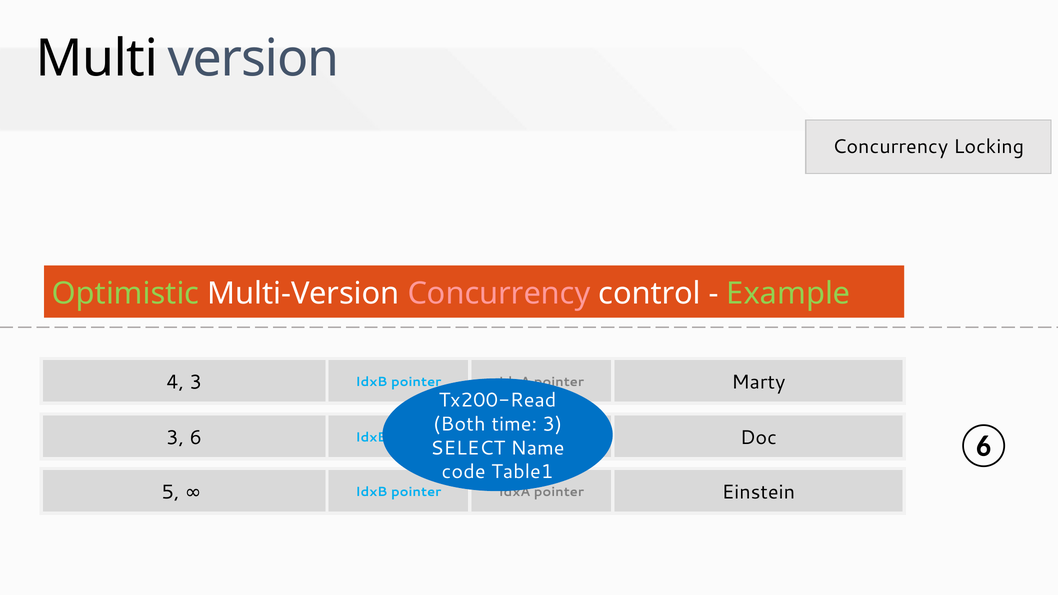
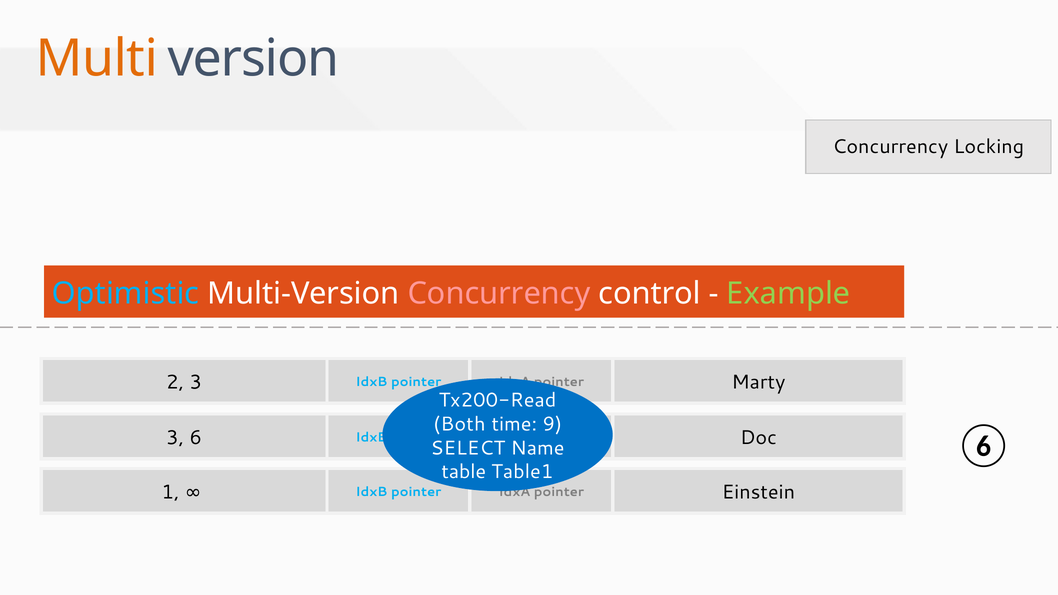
Multi colour: black -> orange (97, 59)
Optimistic colour: light green -> light blue (126, 294)
4: 4 -> 2 (175, 382)
time 3: 3 -> 9 (552, 424)
code: code -> table (464, 472)
5: 5 -> 1 (170, 492)
